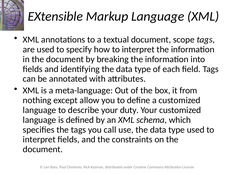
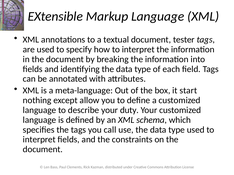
scope: scope -> tester (184, 40)
from: from -> start (188, 91)
